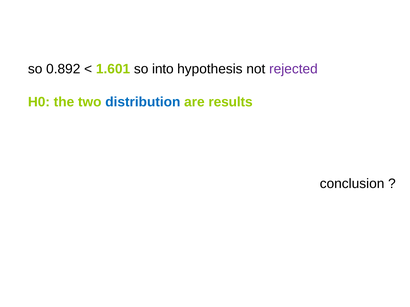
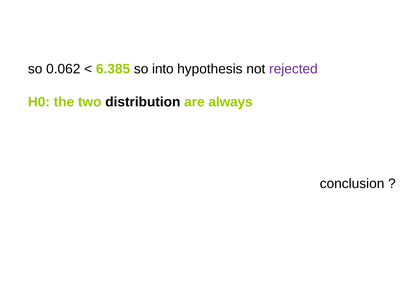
0.892: 0.892 -> 0.062 (63, 69)
1.601: 1.601 -> 6.385 (113, 69)
distribution colour: blue -> black (143, 102)
results: results -> always (231, 102)
